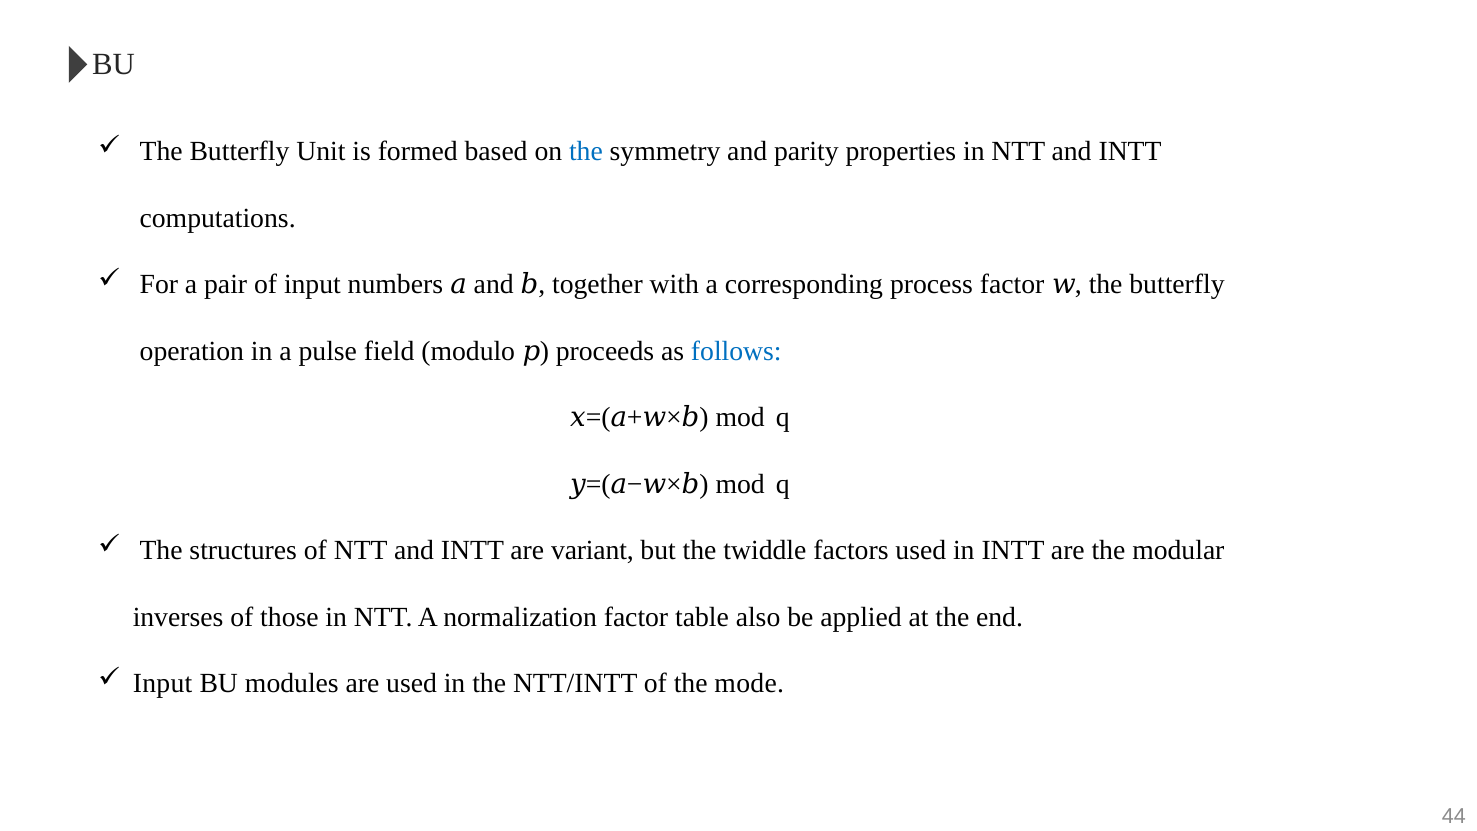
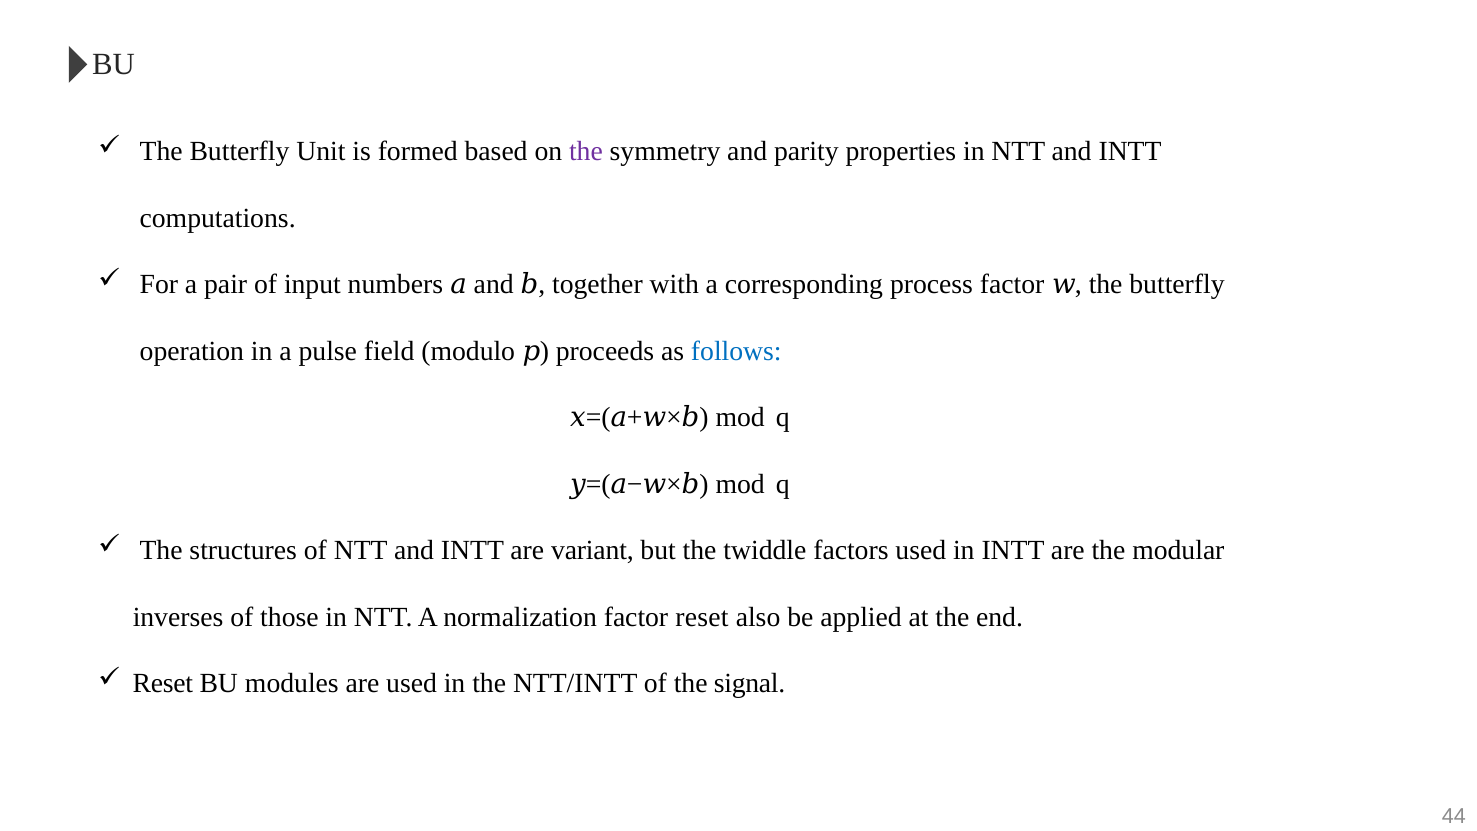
the colour: blue -> purple (586, 152)
factor table: table -> reset (702, 617)
Input: Input -> Reset (163, 683)
mode: mode -> signal (750, 683)
